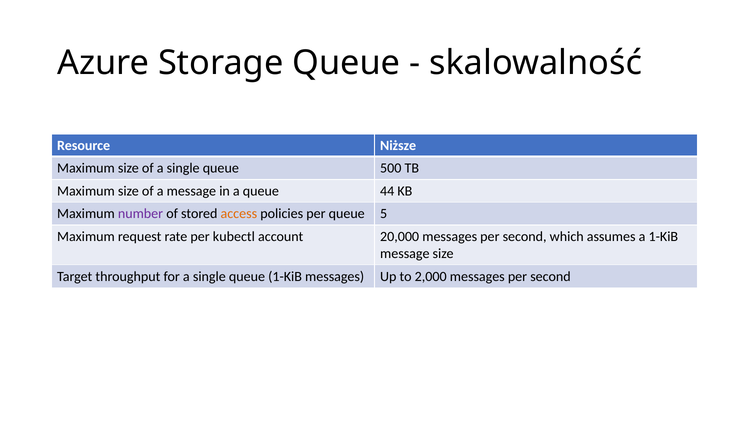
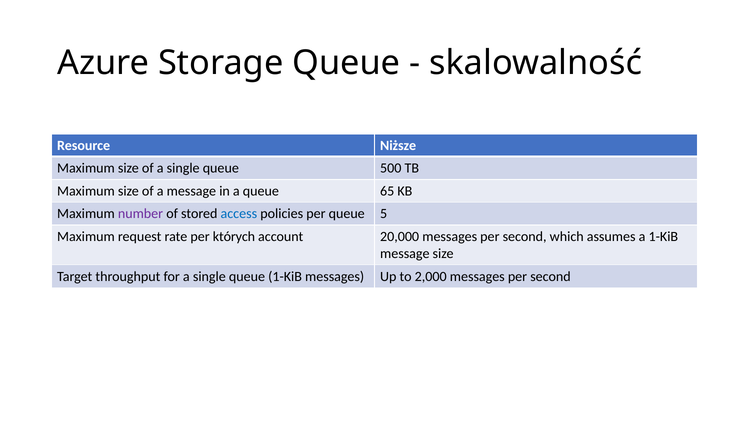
44: 44 -> 65 (387, 191)
access colour: orange -> blue (239, 214)
kubectl: kubectl -> których (234, 237)
